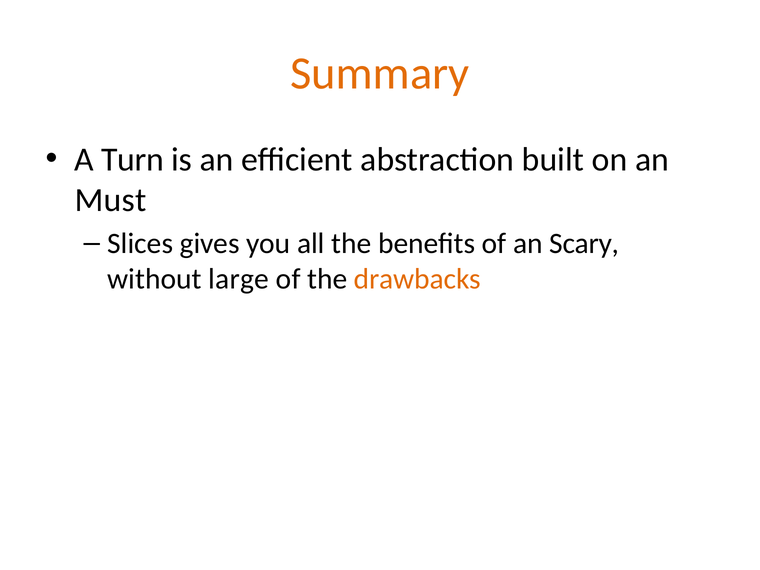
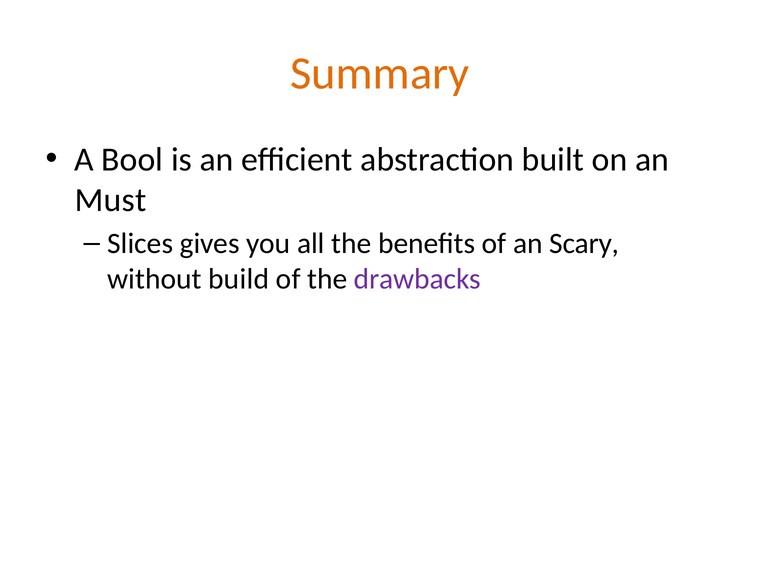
Turn: Turn -> Bool (132, 159)
large: large -> build (239, 279)
drawbacks colour: orange -> purple (417, 279)
